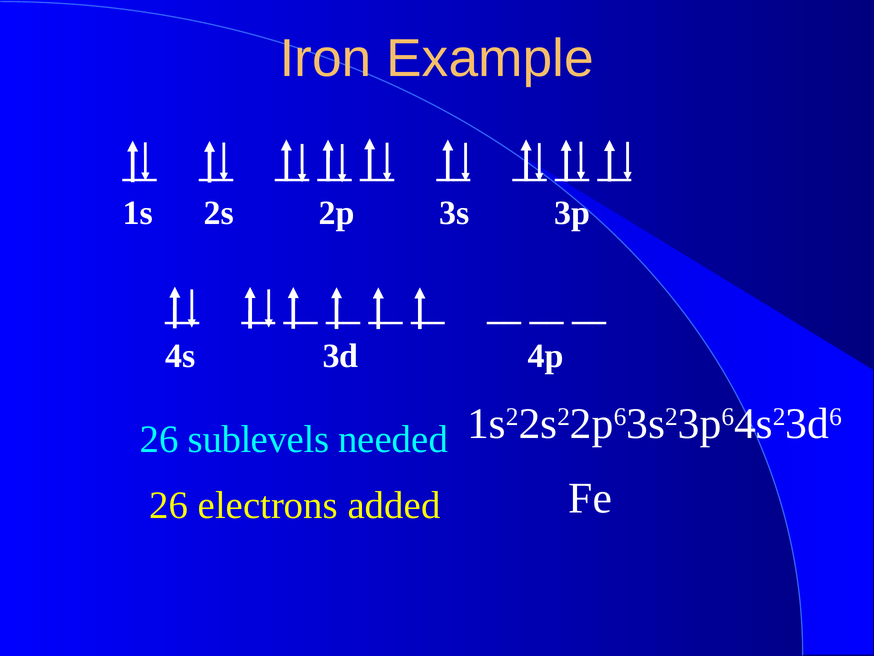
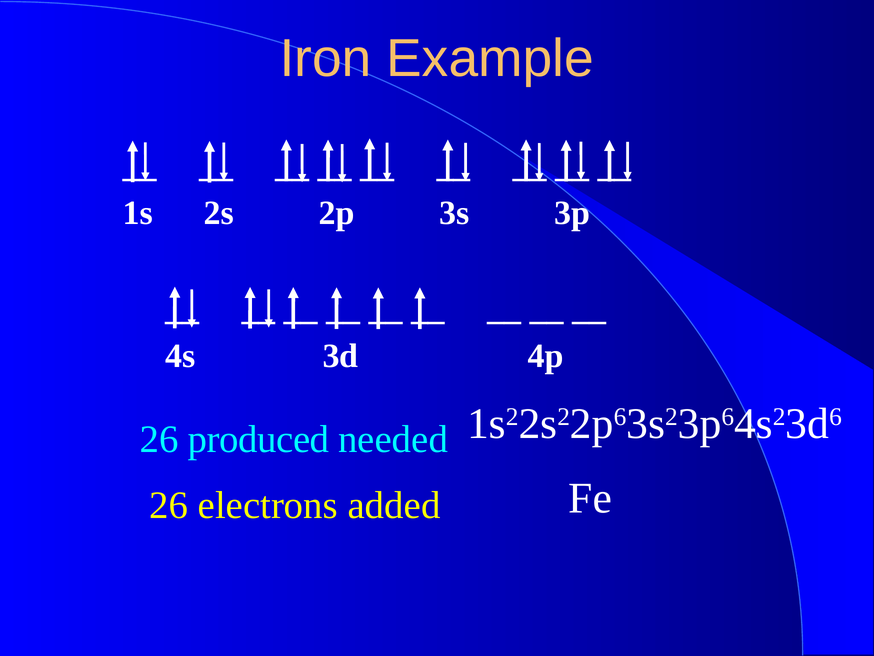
sublevels: sublevels -> produced (258, 439)
